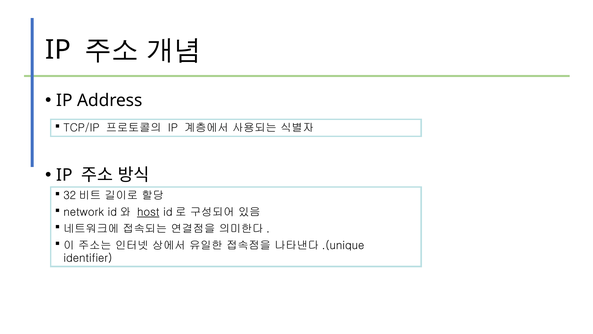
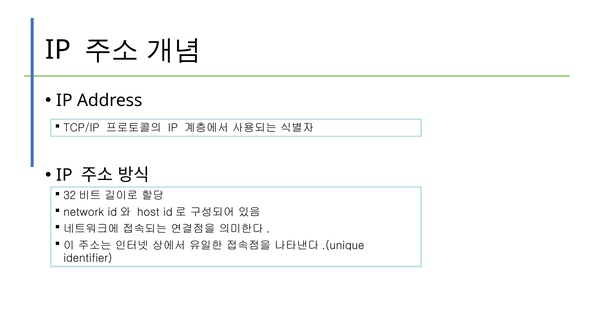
host underline: present -> none (148, 212)
